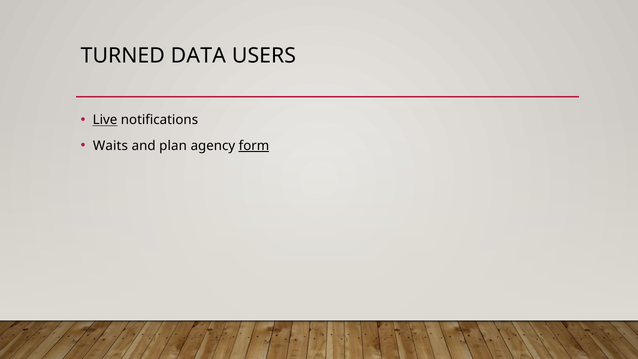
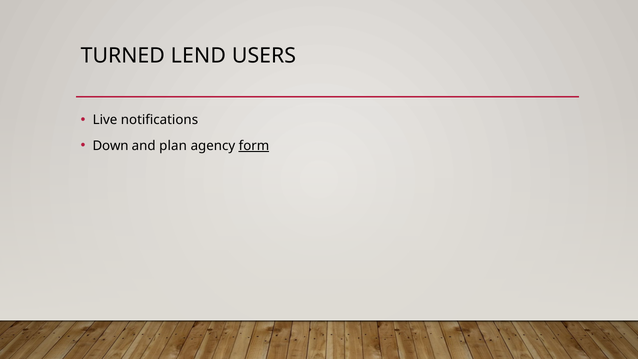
DATA: DATA -> LEND (198, 56)
Live underline: present -> none (105, 120)
Waits: Waits -> Down (111, 146)
